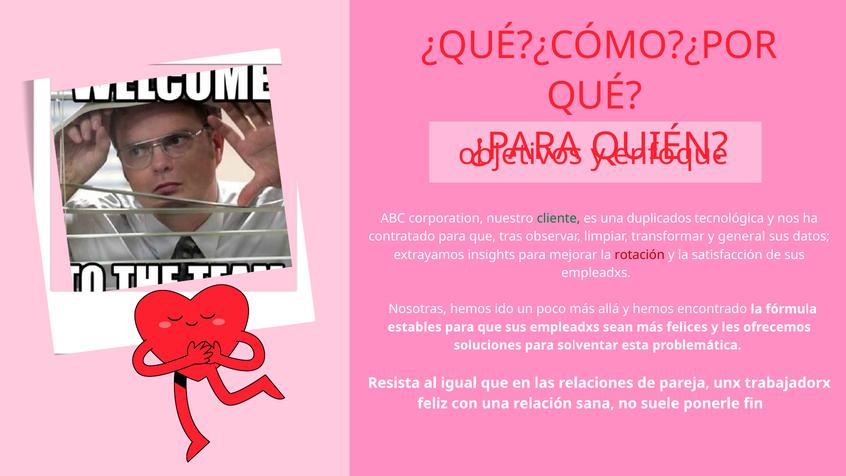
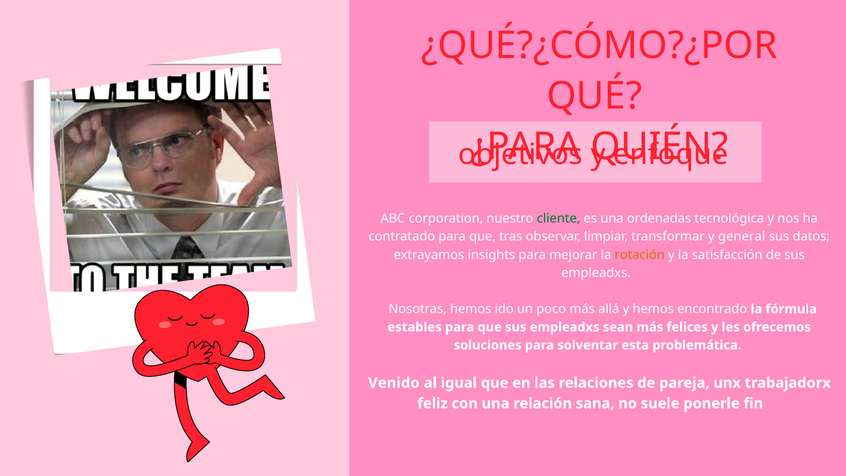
duplicados: duplicados -> ordenadas (659, 219)
rotación colour: red -> orange (640, 255)
Resista: Resista -> Venido (394, 383)
